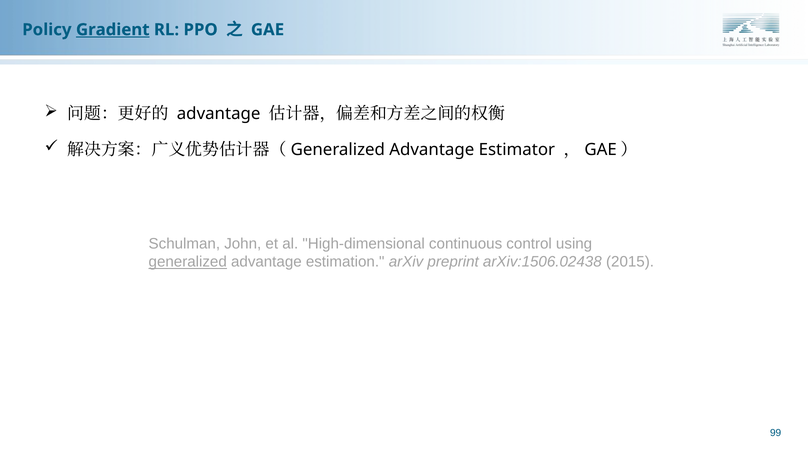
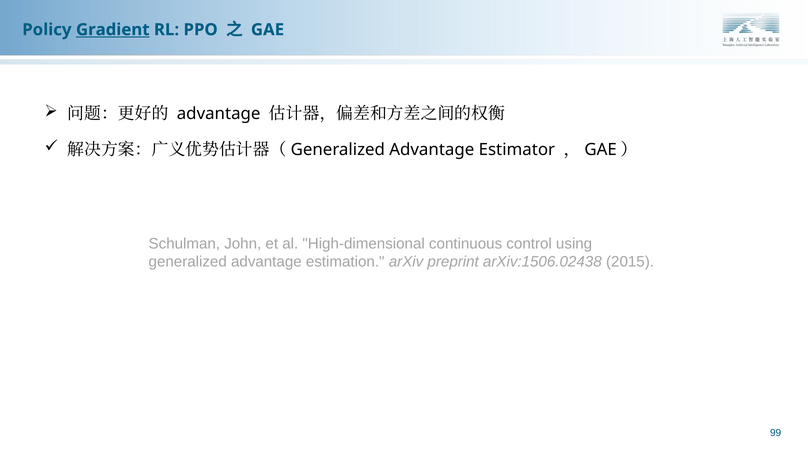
generalized underline: present -> none (188, 262)
